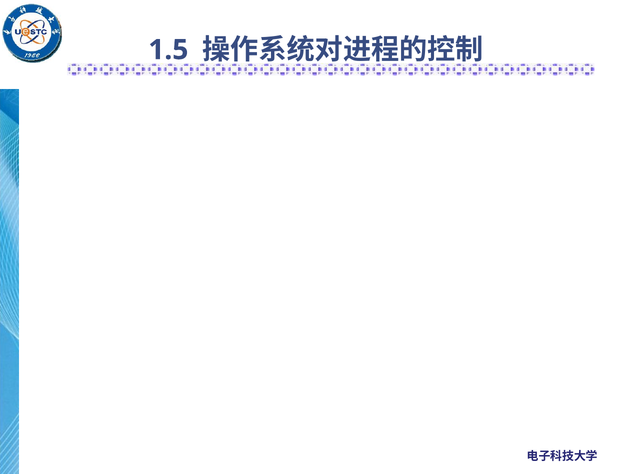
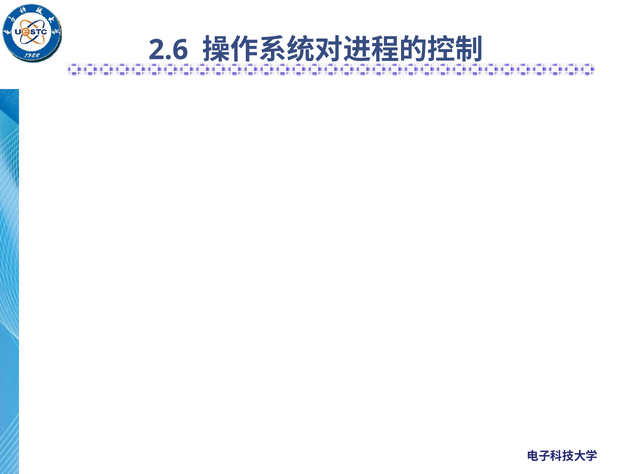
1.5: 1.5 -> 2.6 (168, 50)
